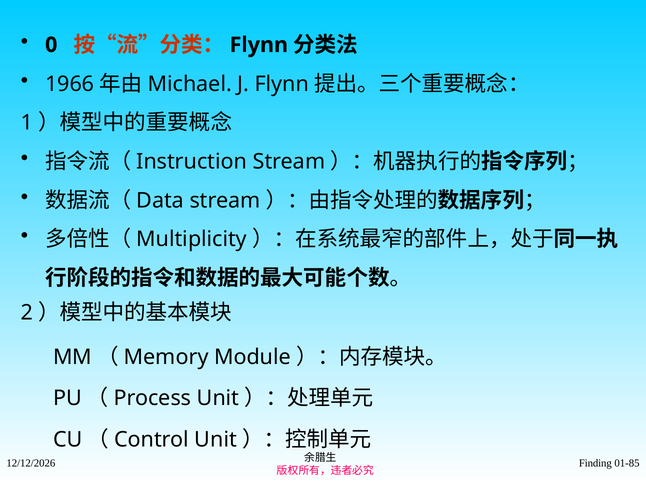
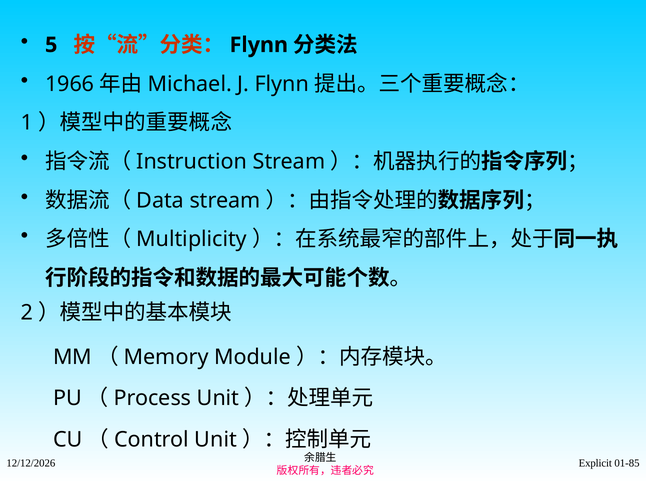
0: 0 -> 5 (51, 45)
Finding: Finding -> Explicit (595, 463)
